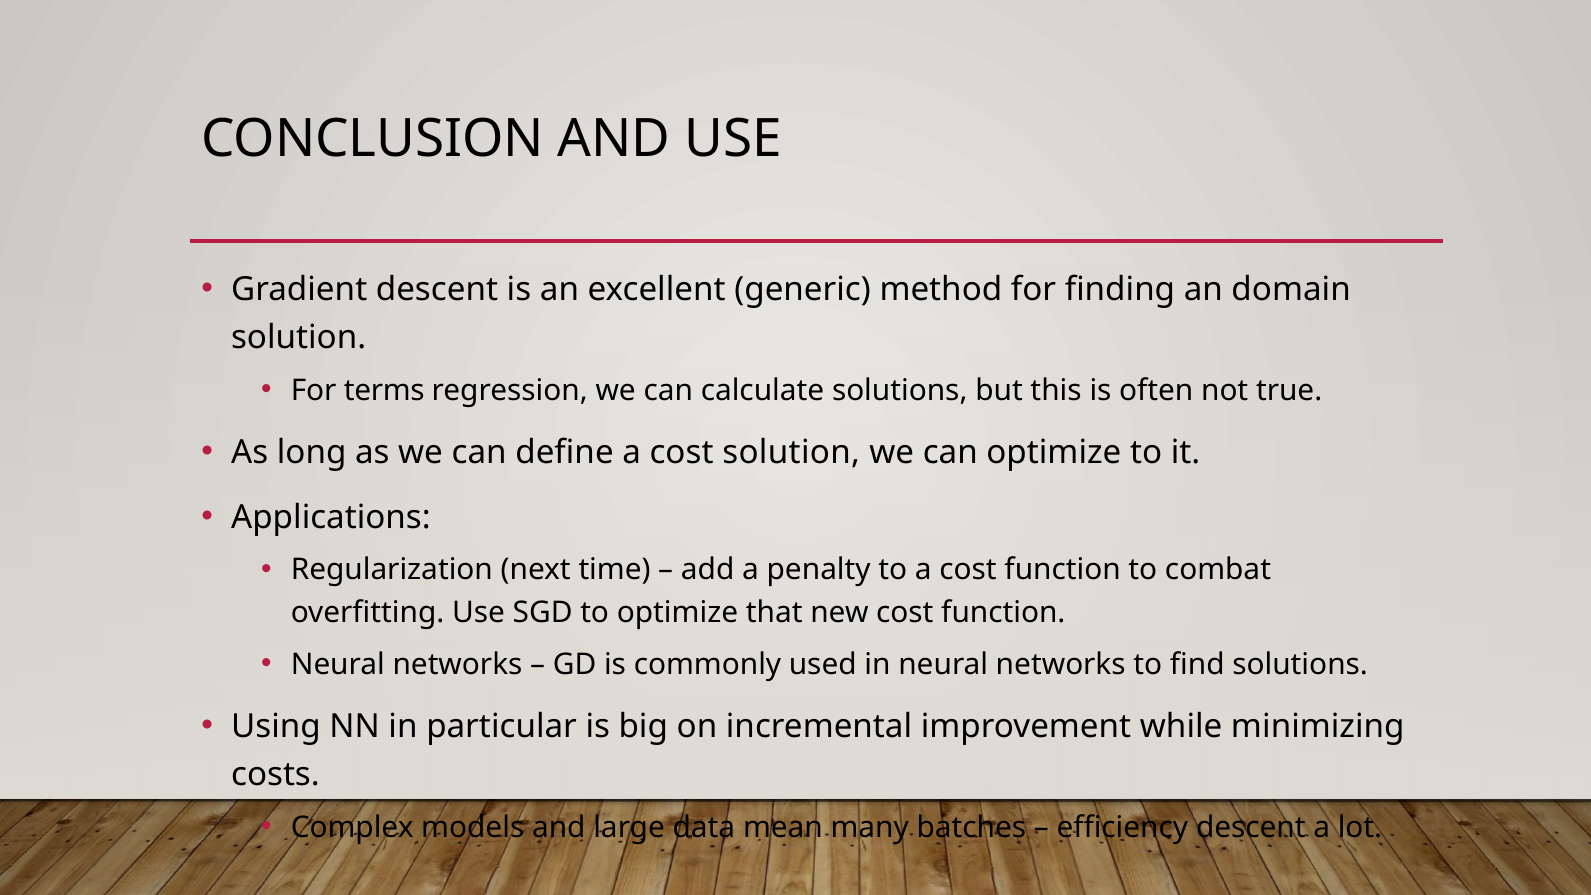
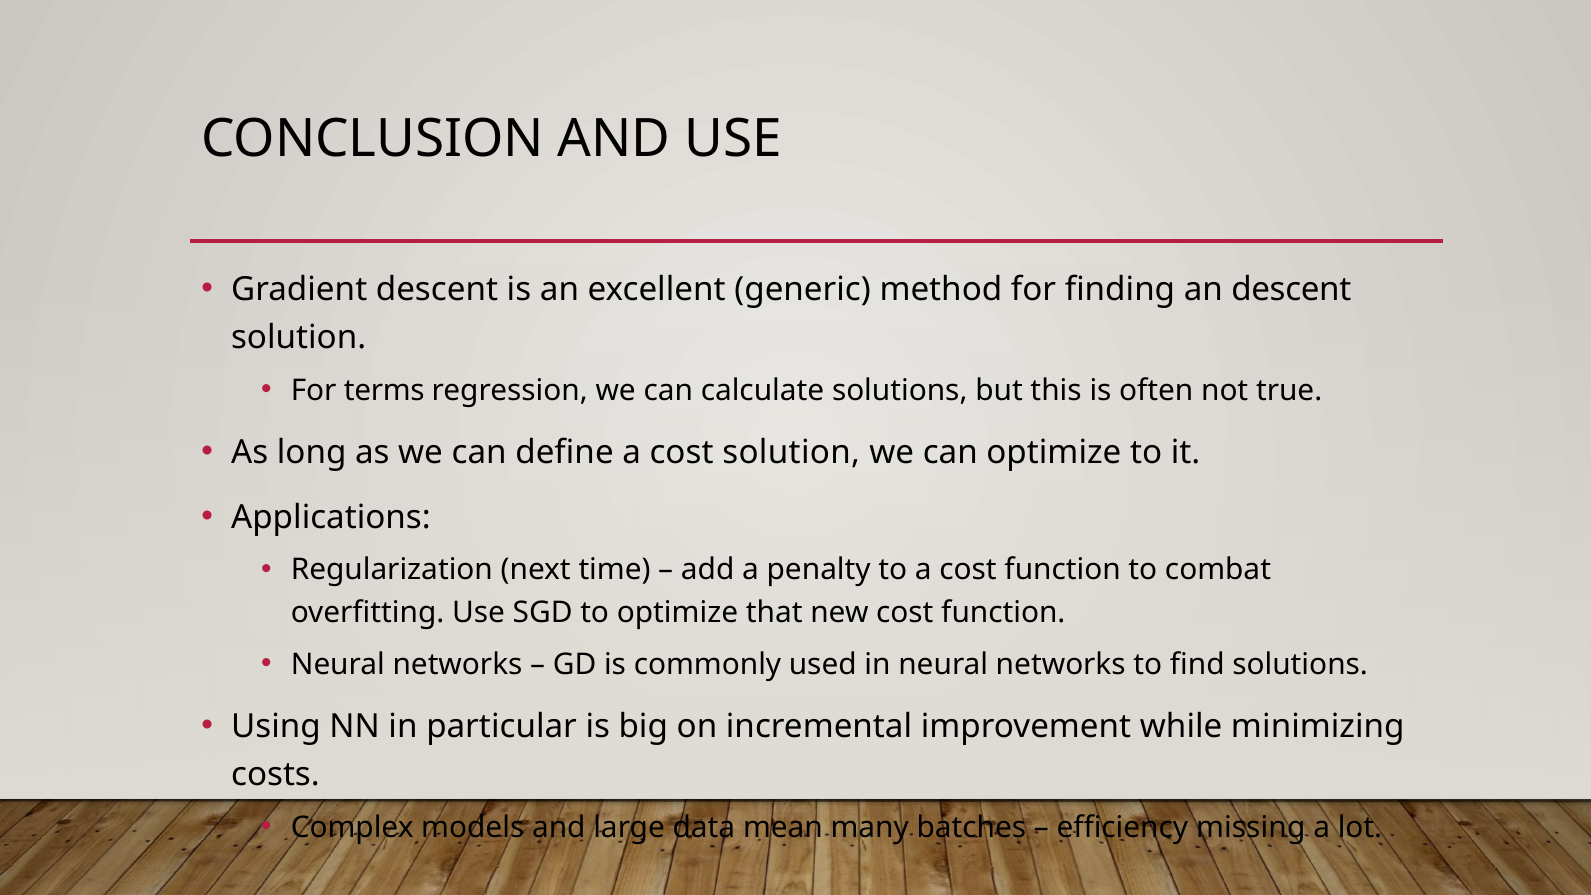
an domain: domain -> descent (1291, 290)
efficiency descent: descent -> missing (1251, 827)
